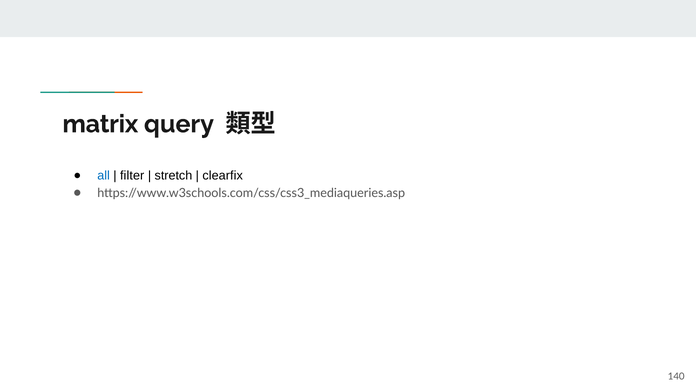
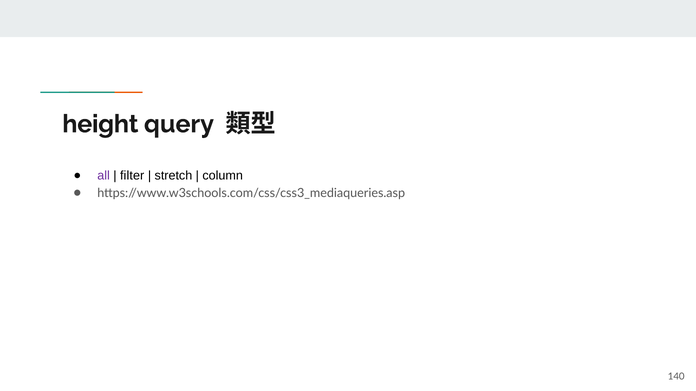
matrix: matrix -> height (100, 124)
all colour: blue -> purple (104, 176)
clearfix: clearfix -> column (223, 176)
